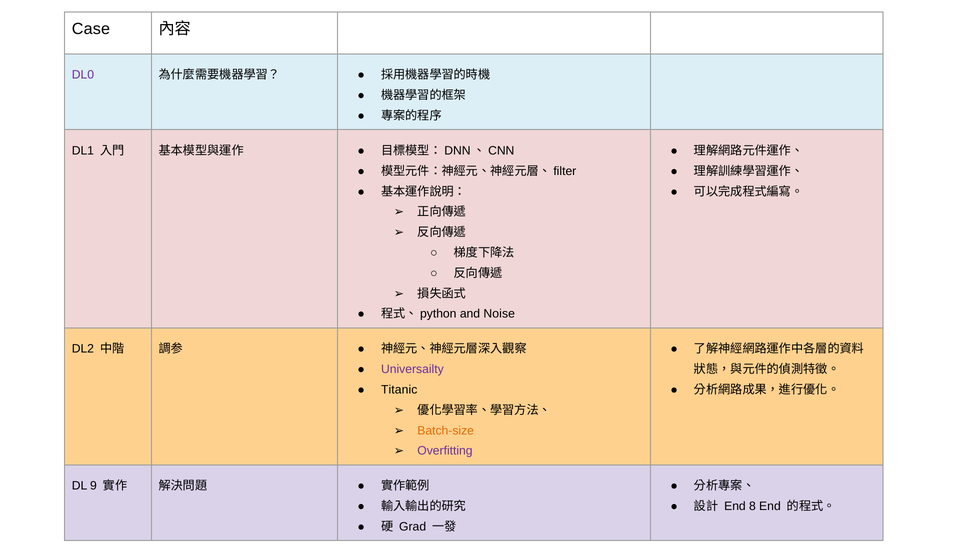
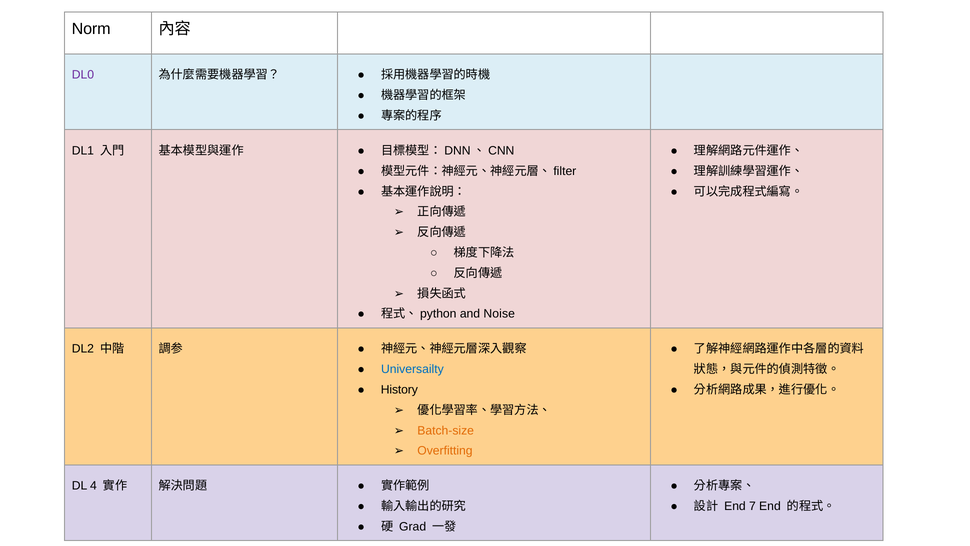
Case: Case -> Norm (91, 29)
Universailty colour: purple -> blue (412, 369)
Titanic: Titanic -> History (399, 389)
Overfitting colour: purple -> orange (445, 451)
9: 9 -> 4 (93, 486)
8: 8 -> 7 (752, 506)
